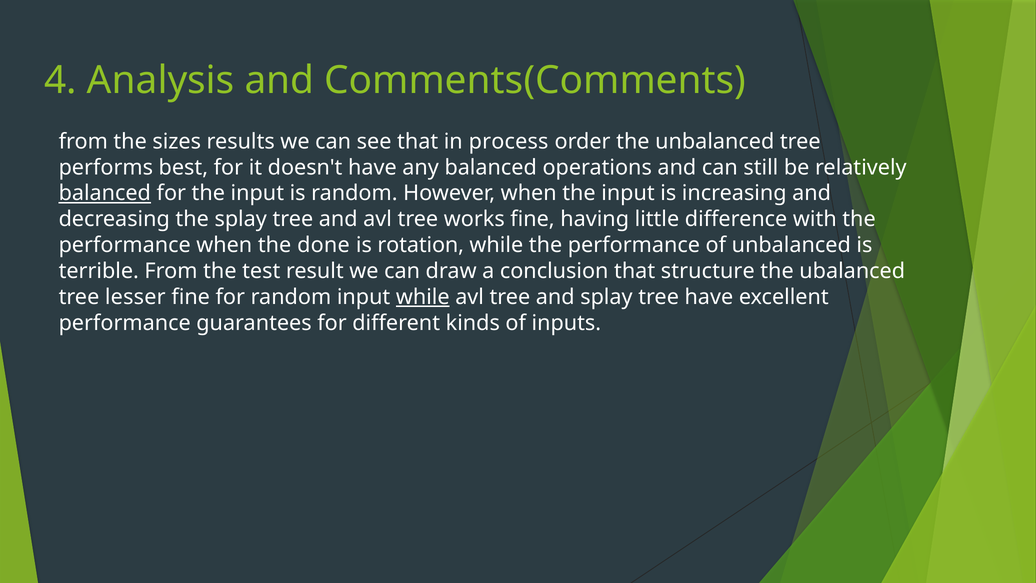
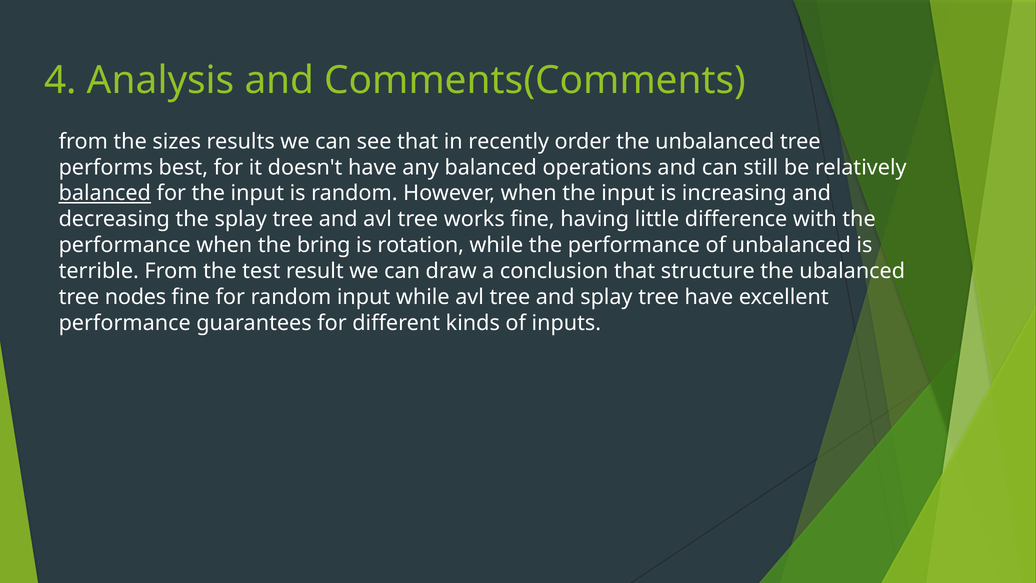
process: process -> recently (509, 141)
done: done -> bring (324, 245)
lesser: lesser -> nodes (135, 297)
while underline: present -> none (423, 297)
